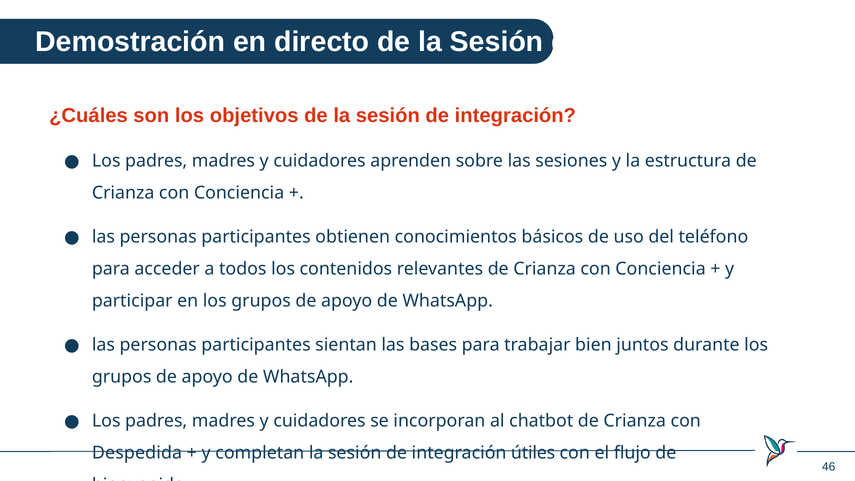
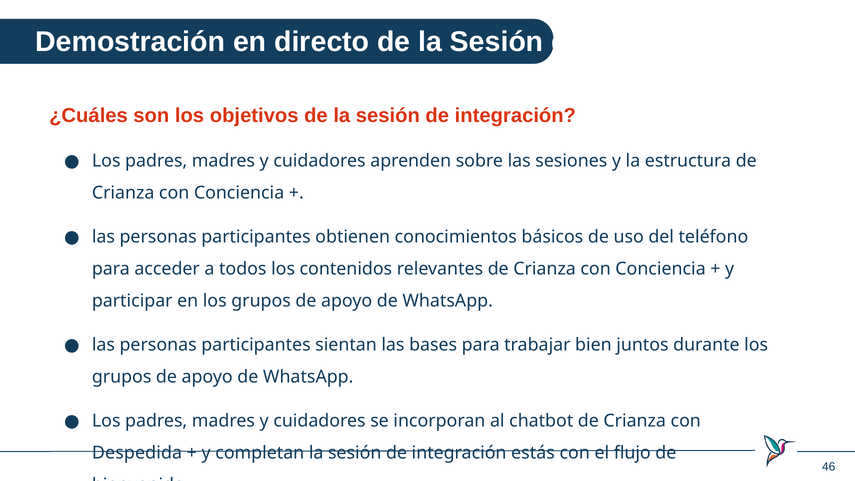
útiles: útiles -> estás (533, 453)
